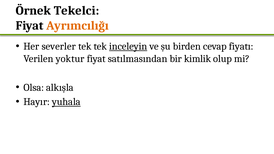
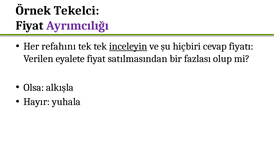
Ayrımcılığı colour: orange -> purple (77, 26)
severler: severler -> refahını (59, 46)
birden: birden -> hiçbiri (187, 46)
yoktur: yoktur -> eyalete (70, 59)
kimlik: kimlik -> fazlası (198, 59)
yuhala underline: present -> none (66, 102)
